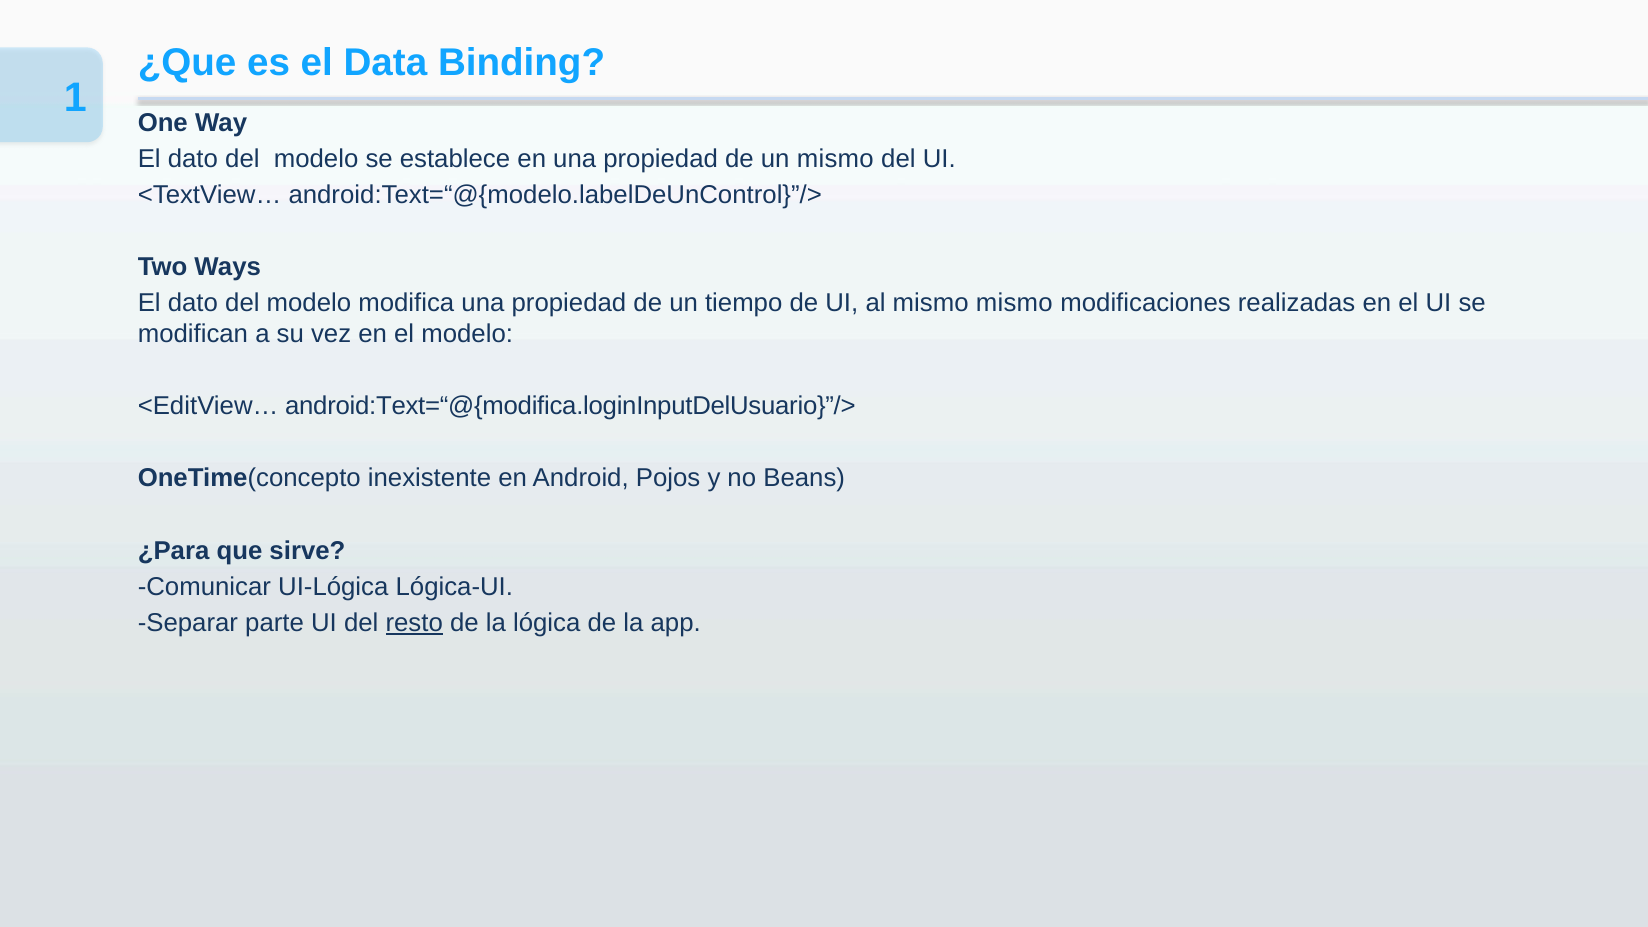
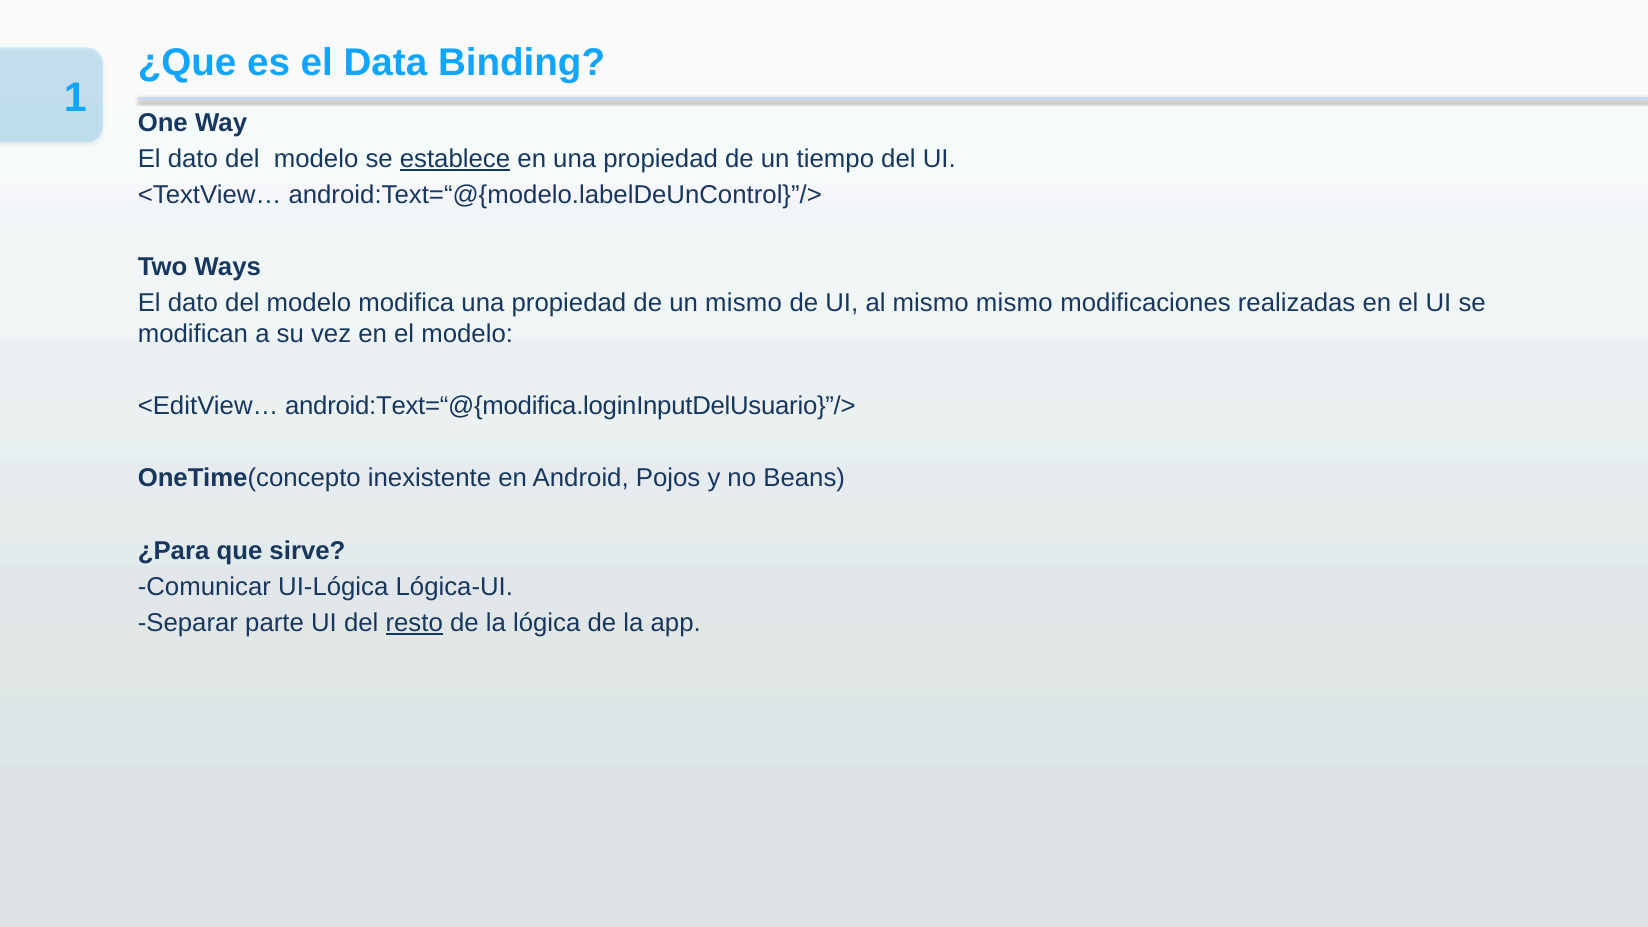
establece underline: none -> present (455, 159)
un mismo: mismo -> tiempo (835, 159)
un tiempo: tiempo -> mismo (744, 303)
